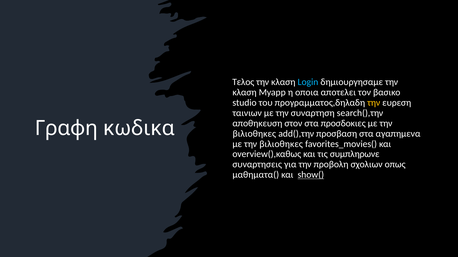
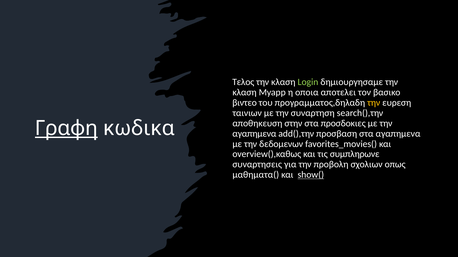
Login colour: light blue -> light green (308, 82)
studio: studio -> βιντεο (245, 103)
στον: στον -> στην (293, 124)
Γραφη underline: none -> present (66, 129)
βιλιοθηκες: βιλιοθηκες -> αγαπημενα (254, 134)
βιλιοθηκες: βιλιοθηκες -> δεδομενων (281, 144)
